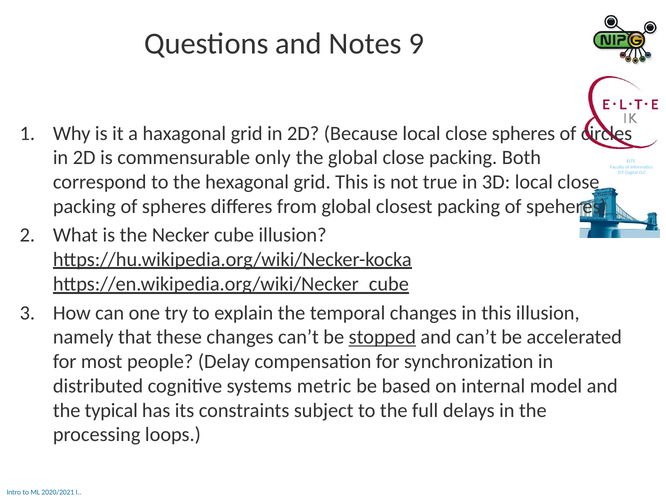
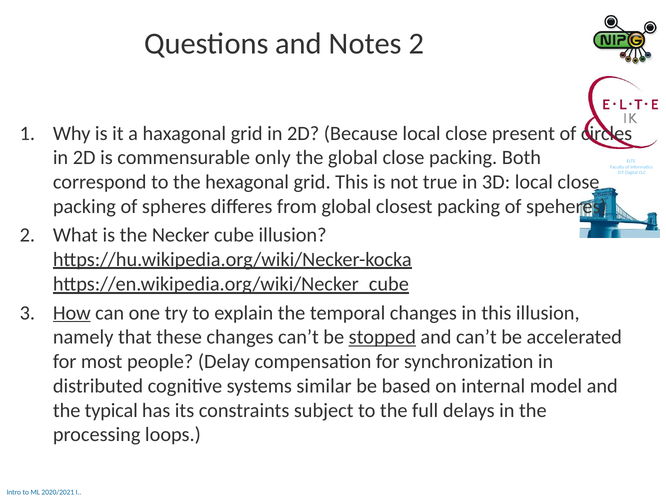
Notes 9: 9 -> 2 (416, 44)
close spheres: spheres -> present (523, 133)
How underline: none -> present (72, 313)
metric: metric -> similar (324, 386)
